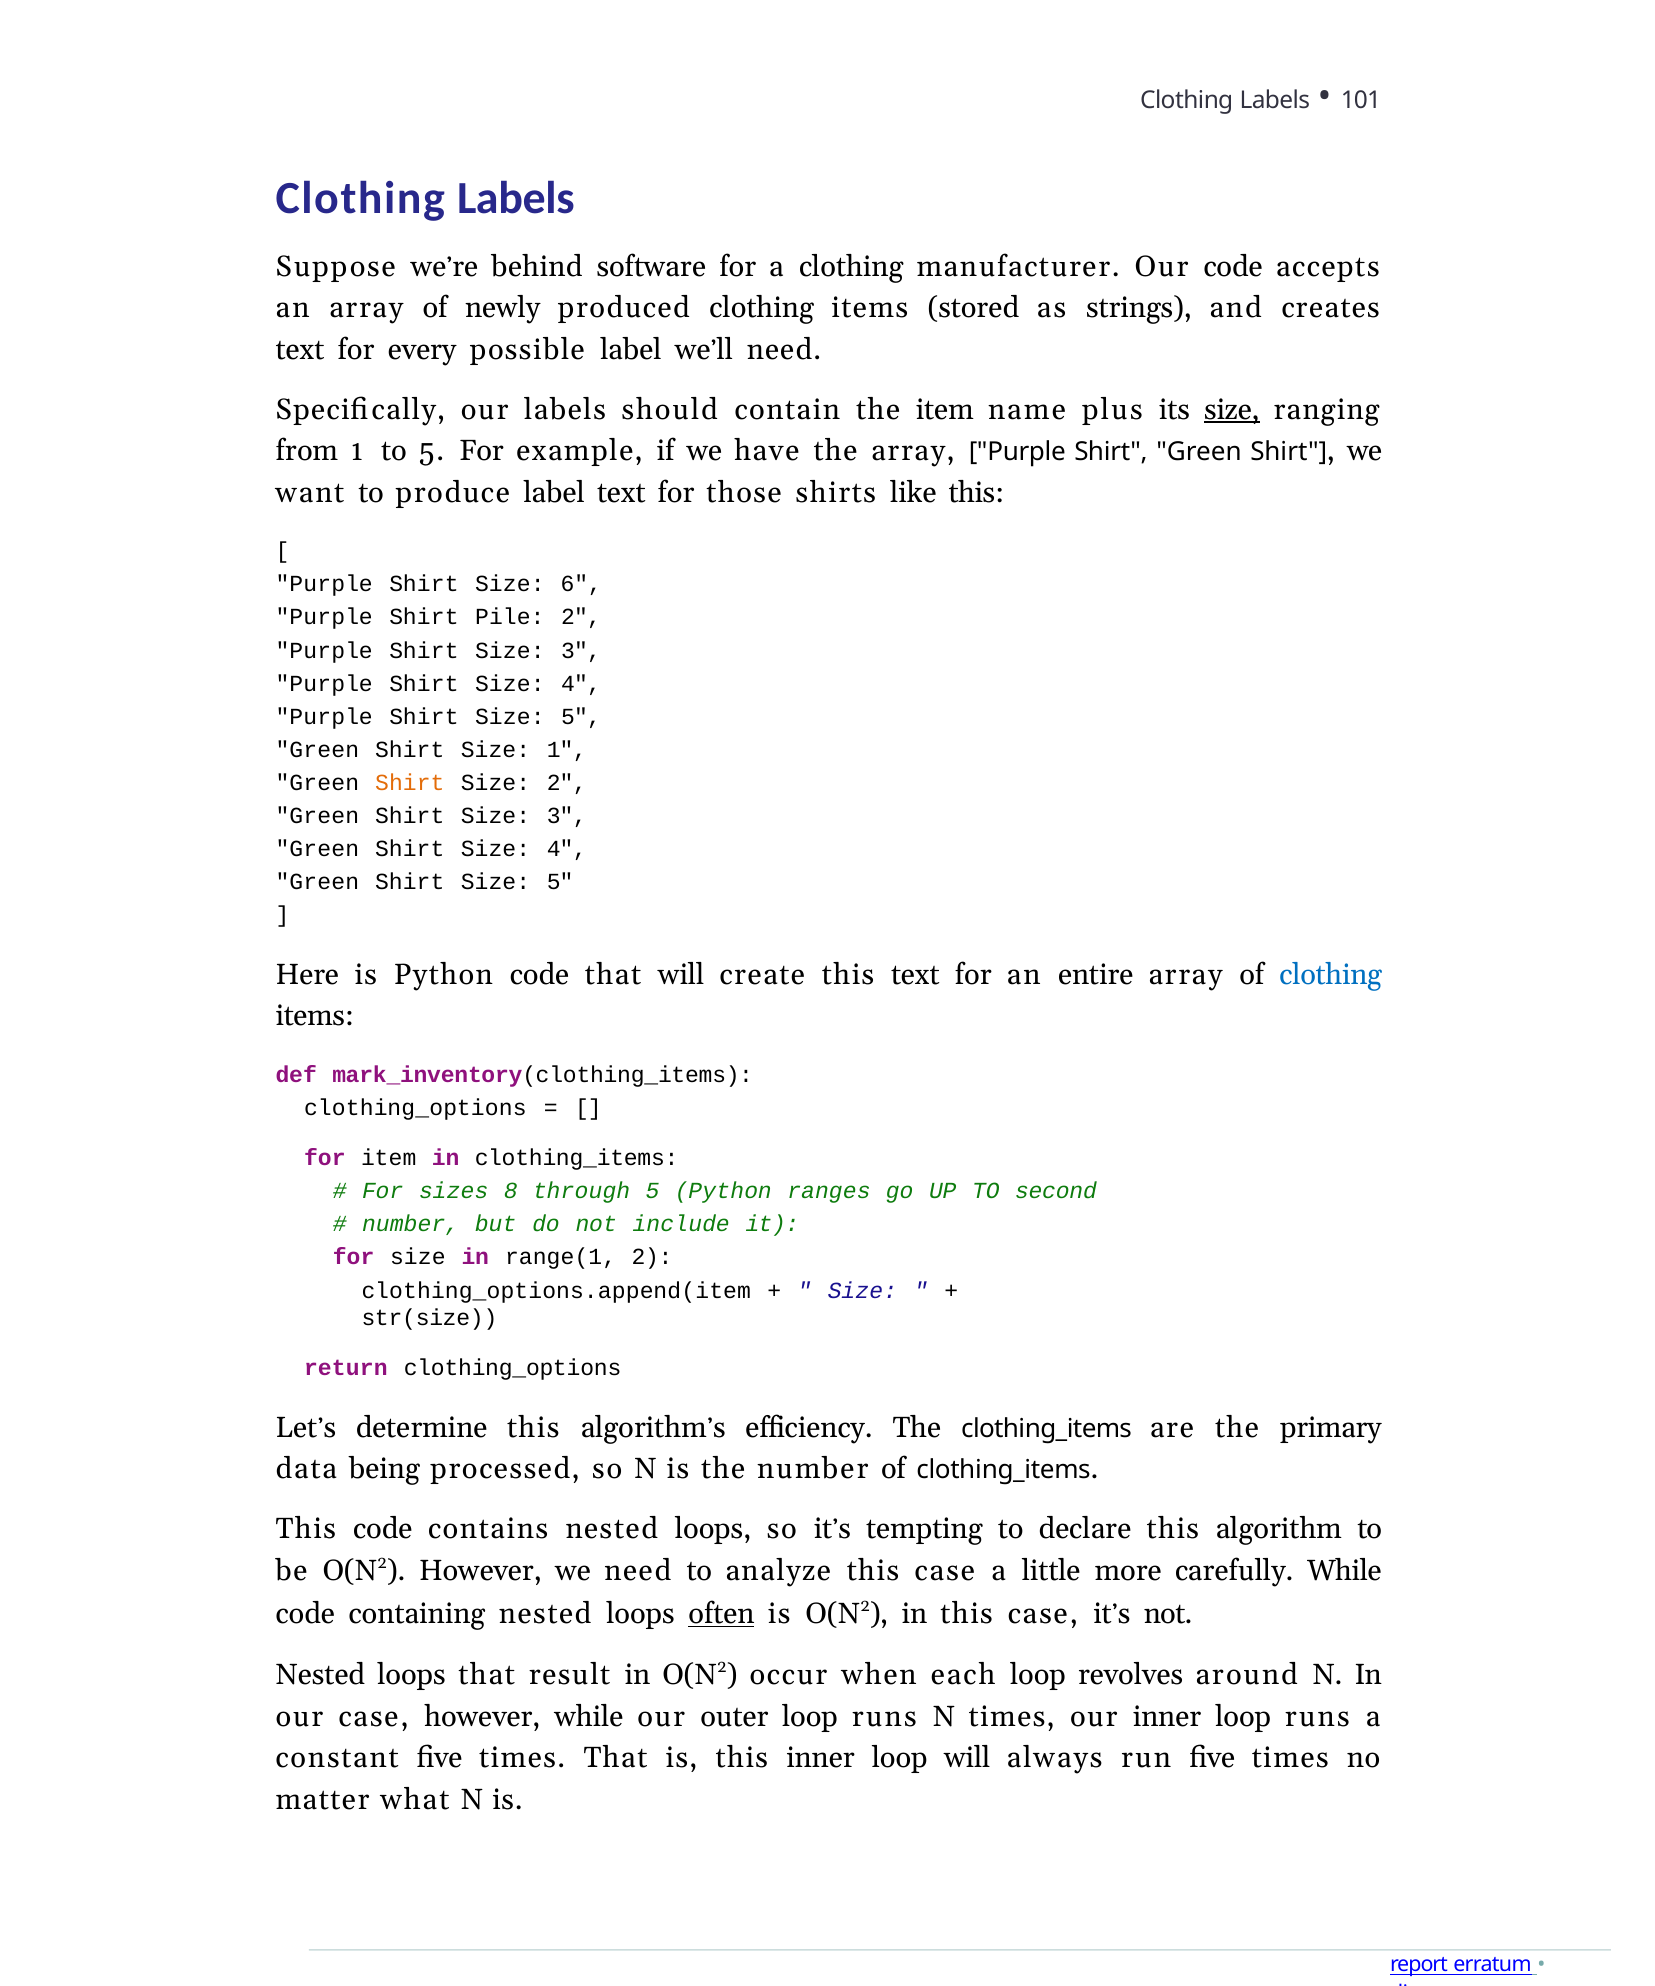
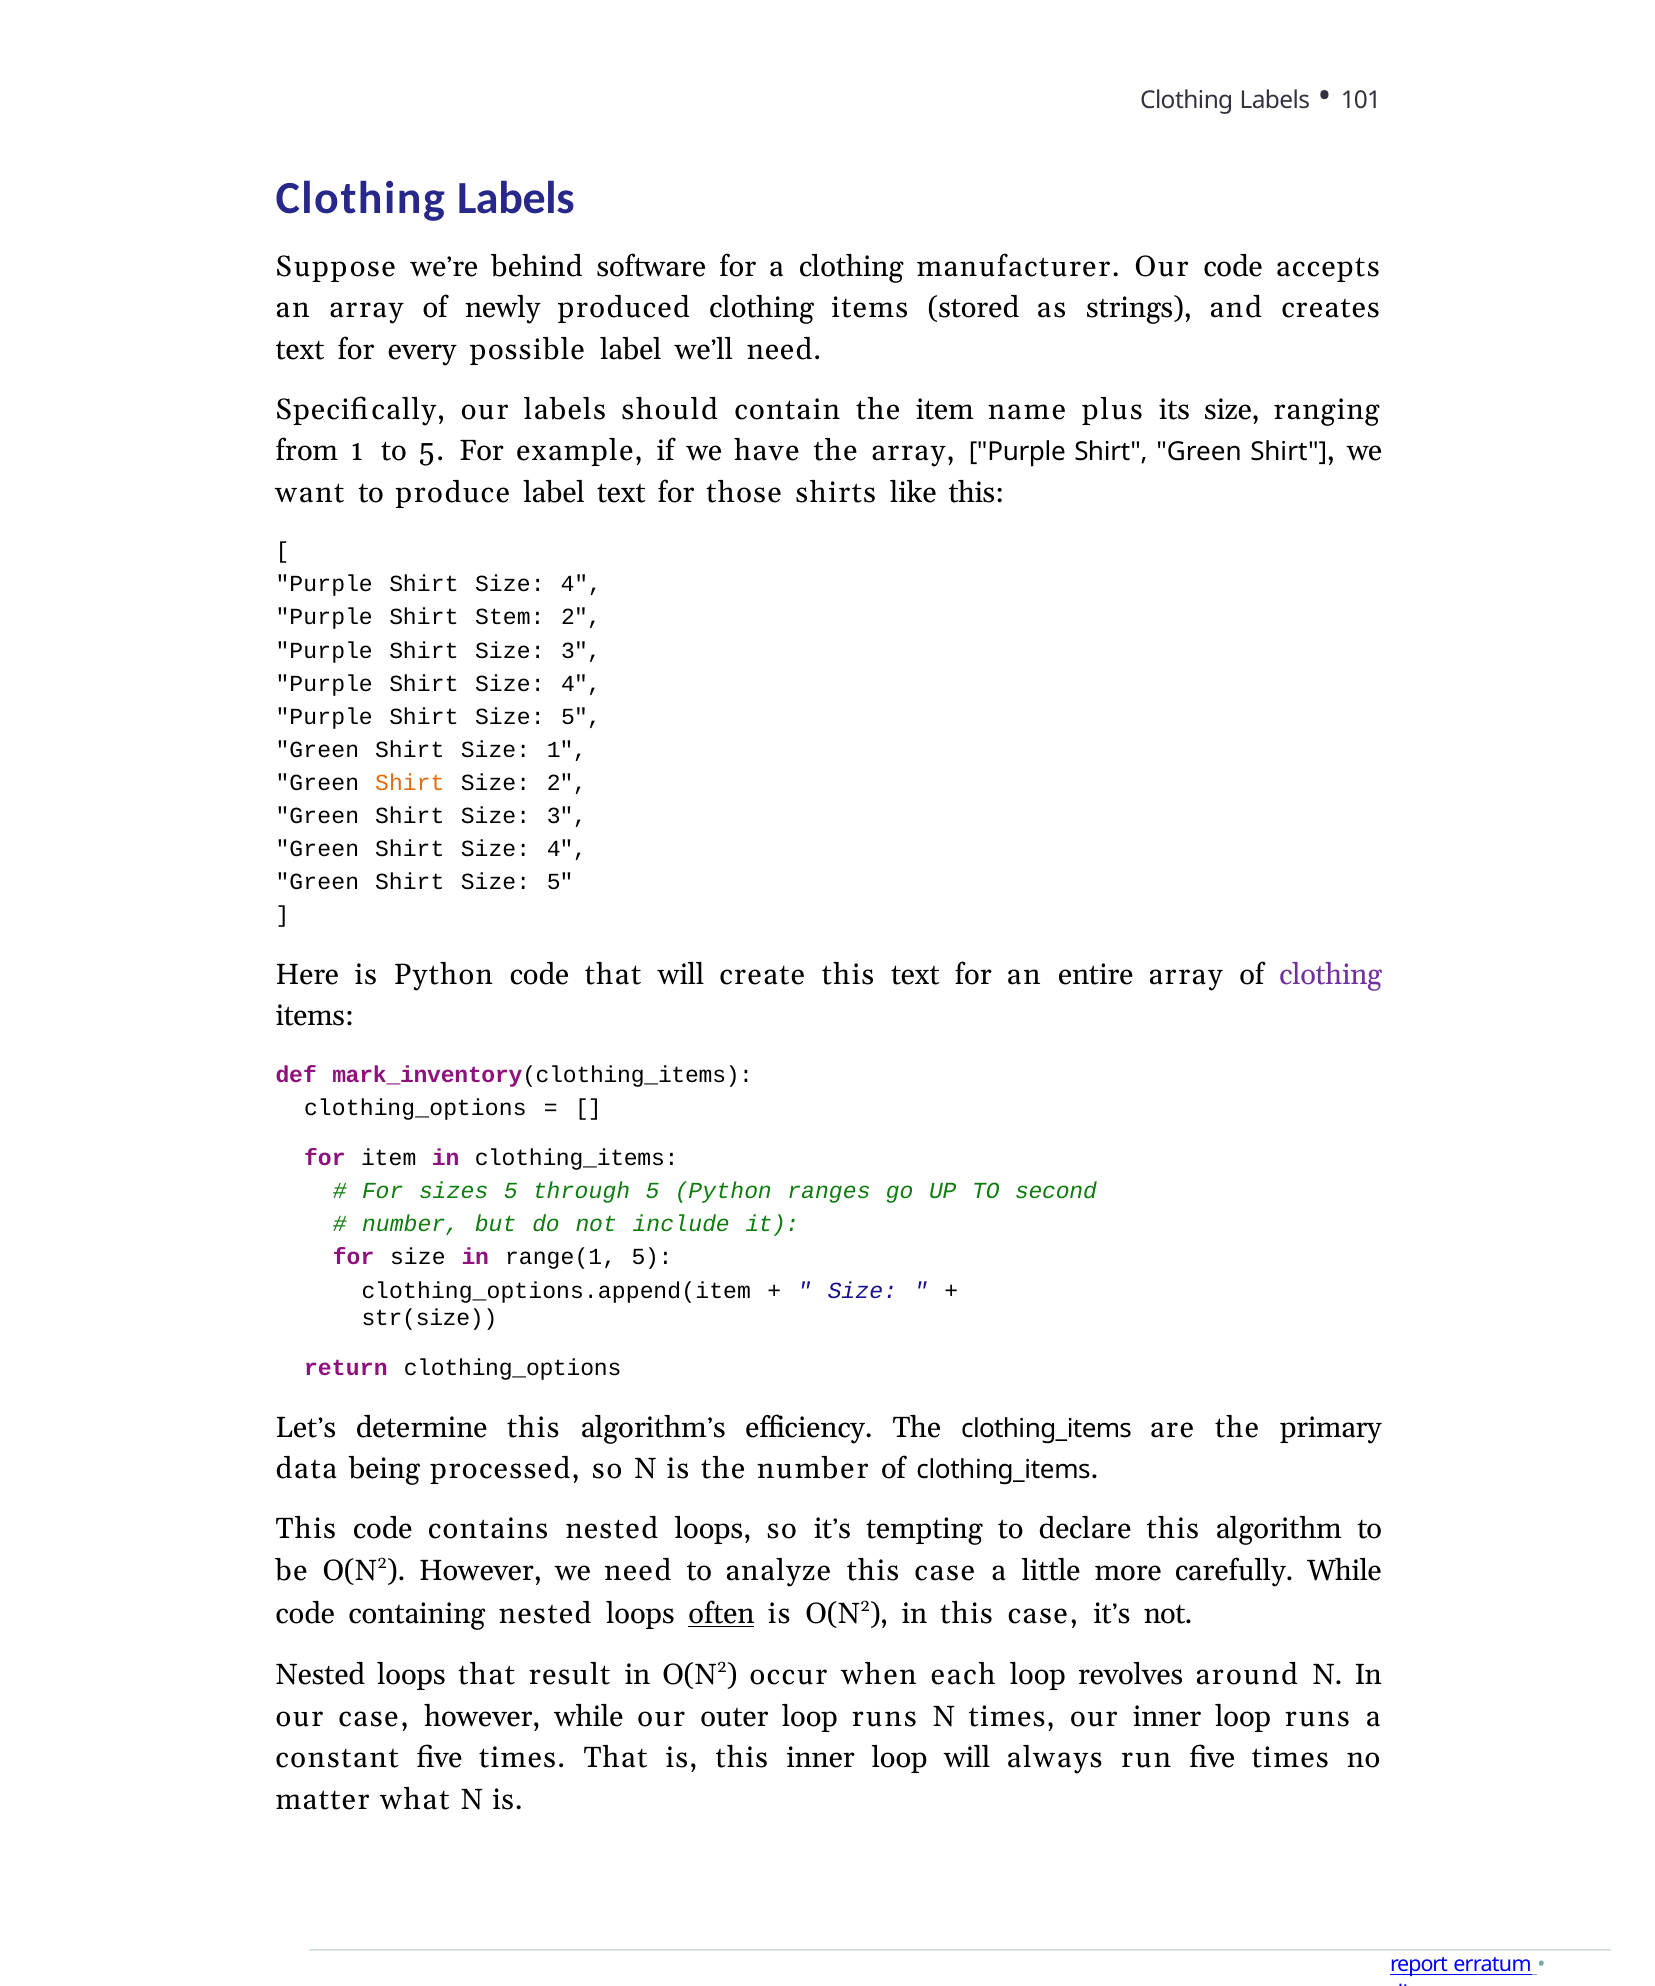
size underline: present -> none (1232, 410)
6: 6 -> 4 (581, 584)
Pile: Pile -> Stem (510, 617)
clothing colour: blue -> purple (1331, 975)
sizes 8: 8 -> 5 (511, 1191)
range(1 2: 2 -> 5 (652, 1257)
